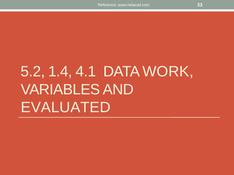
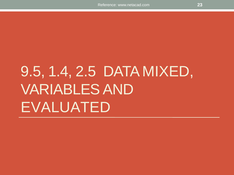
5.2: 5.2 -> 9.5 (33, 72)
4.1: 4.1 -> 2.5 (86, 72)
WORK: WORK -> MIXED (168, 72)
